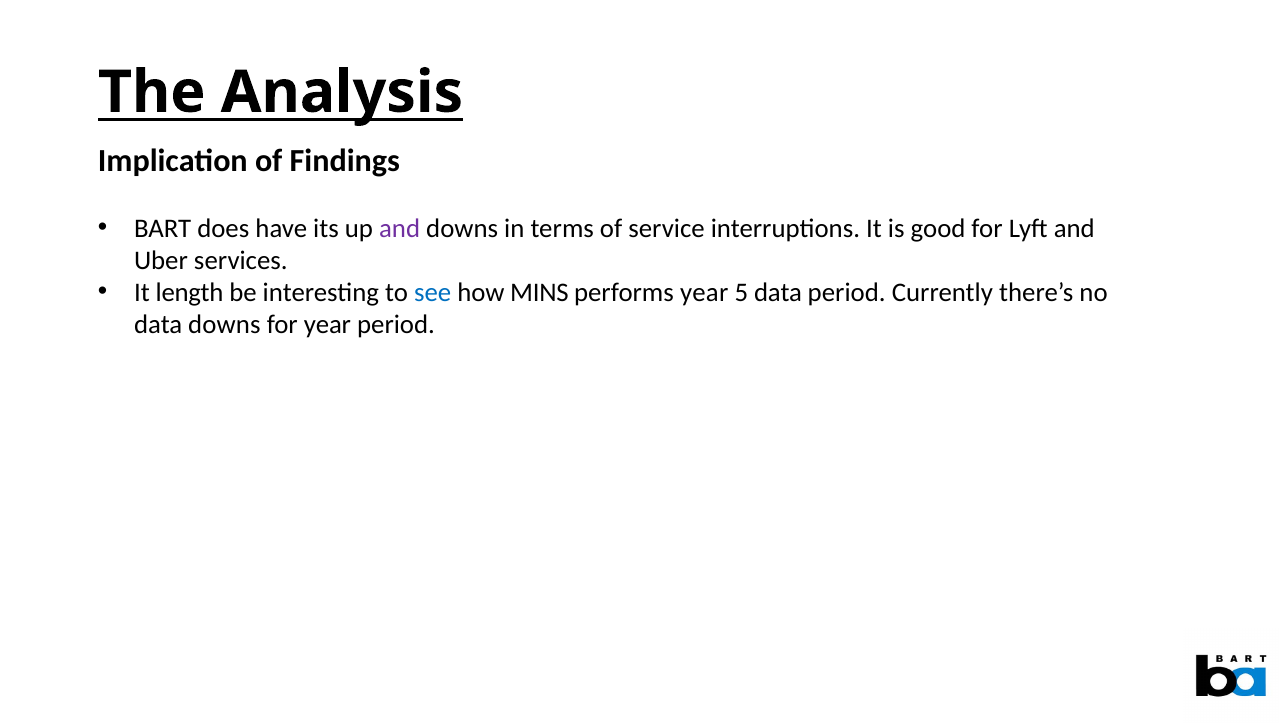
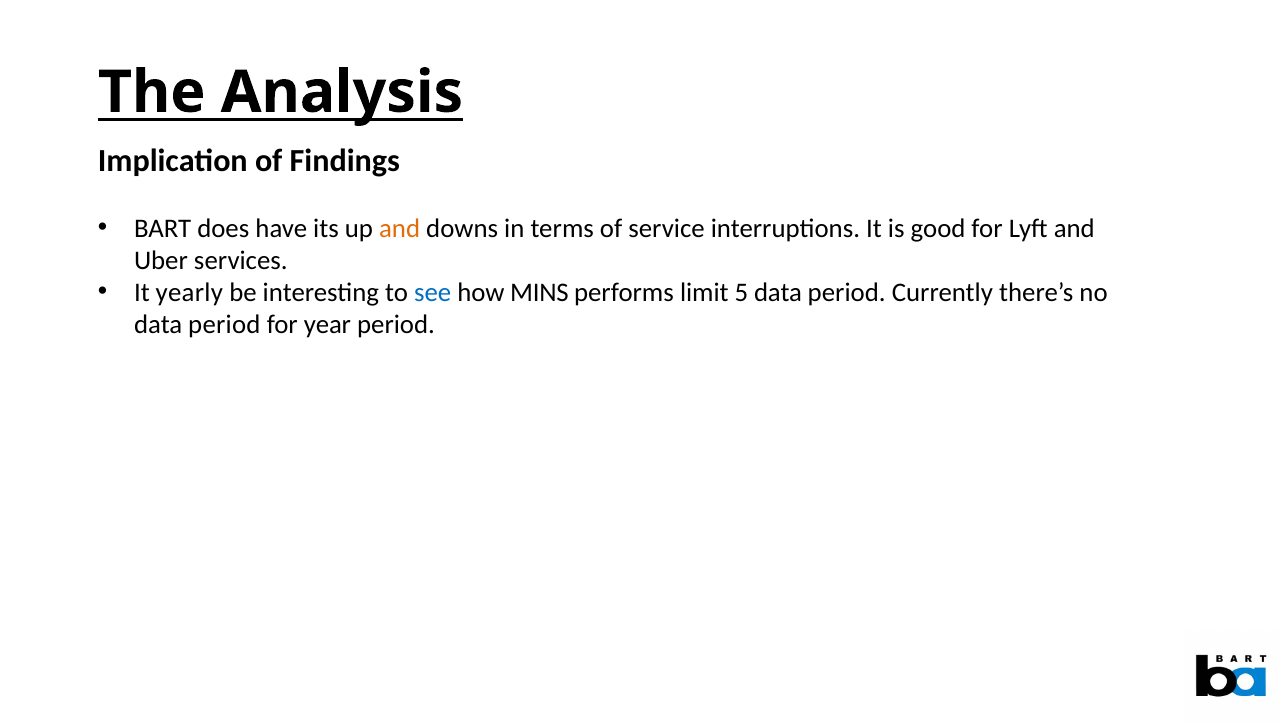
and colour: purple -> orange (400, 228)
length: length -> yearly (189, 293)
performs year: year -> limit (704, 293)
downs: downs -> period (224, 325)
